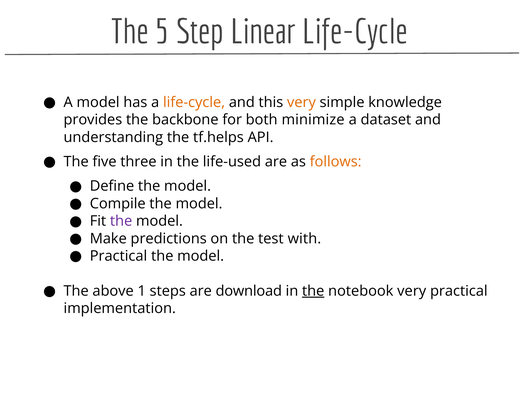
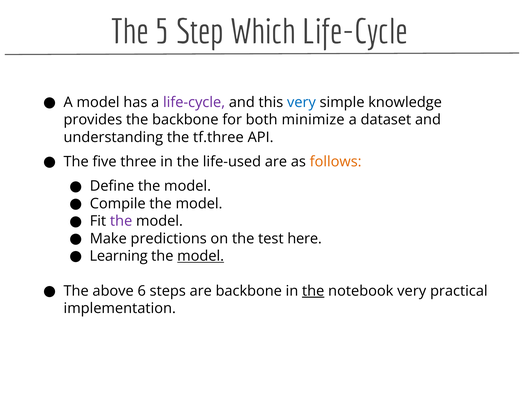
Linear: Linear -> Which (263, 32)
life-cycle colour: orange -> purple (194, 102)
very colour: orange -> blue (301, 102)
tf.helps: tf.helps -> tf.three (218, 137)
with: with -> here (305, 239)
Practical: Practical -> Learning (119, 256)
model underline: none -> present (201, 256)
1: 1 -> 6 (142, 291)
are download: download -> backbone (249, 291)
